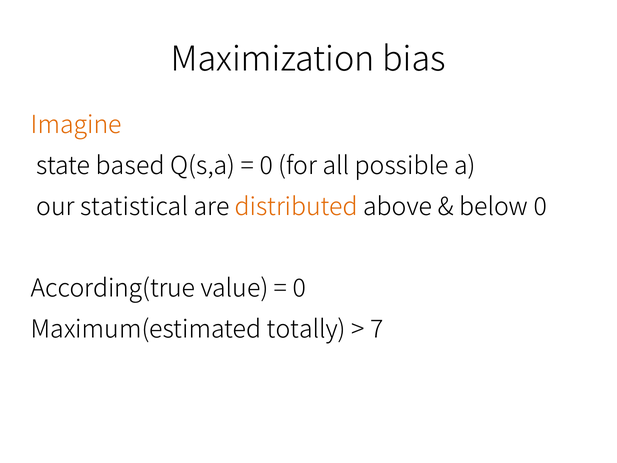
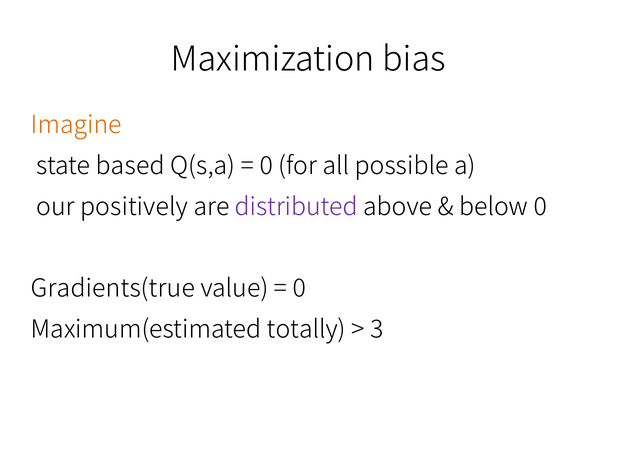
statistical: statistical -> positively (134, 207)
distributed colour: orange -> purple (296, 207)
According(true: According(true -> Gradients(true (113, 288)
7: 7 -> 3 (377, 329)
